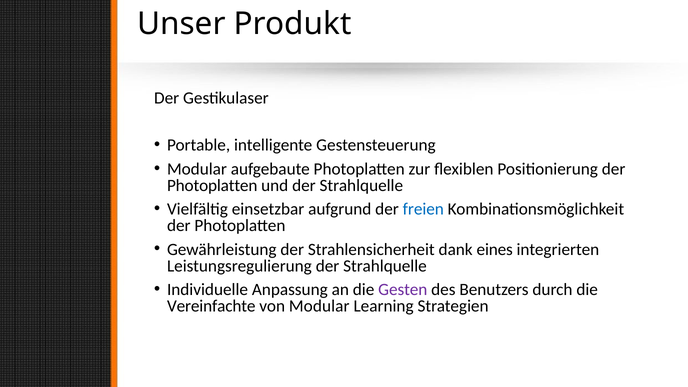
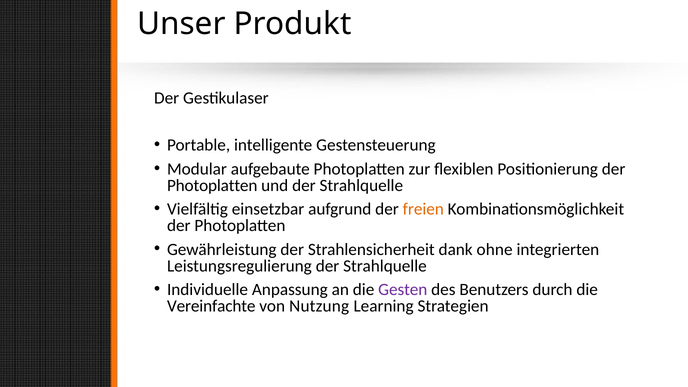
freien colour: blue -> orange (423, 209)
eines: eines -> ohne (495, 249)
von Modular: Modular -> Nutzung (319, 306)
